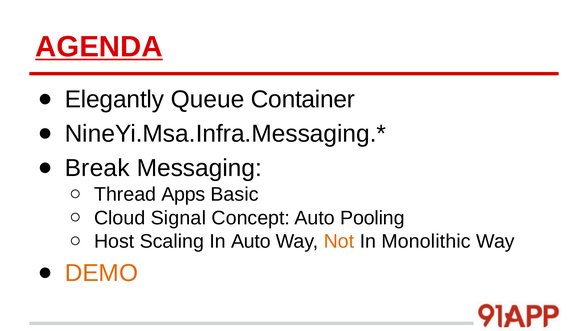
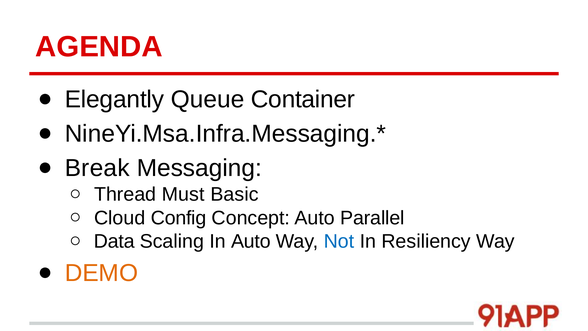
AGENDA underline: present -> none (99, 47)
Apps: Apps -> Must (183, 194)
Signal: Signal -> Config (179, 218)
Pooling: Pooling -> Parallel (372, 218)
Host: Host -> Data (114, 241)
Not colour: orange -> blue (339, 241)
Monolithic: Monolithic -> Resiliency (426, 241)
